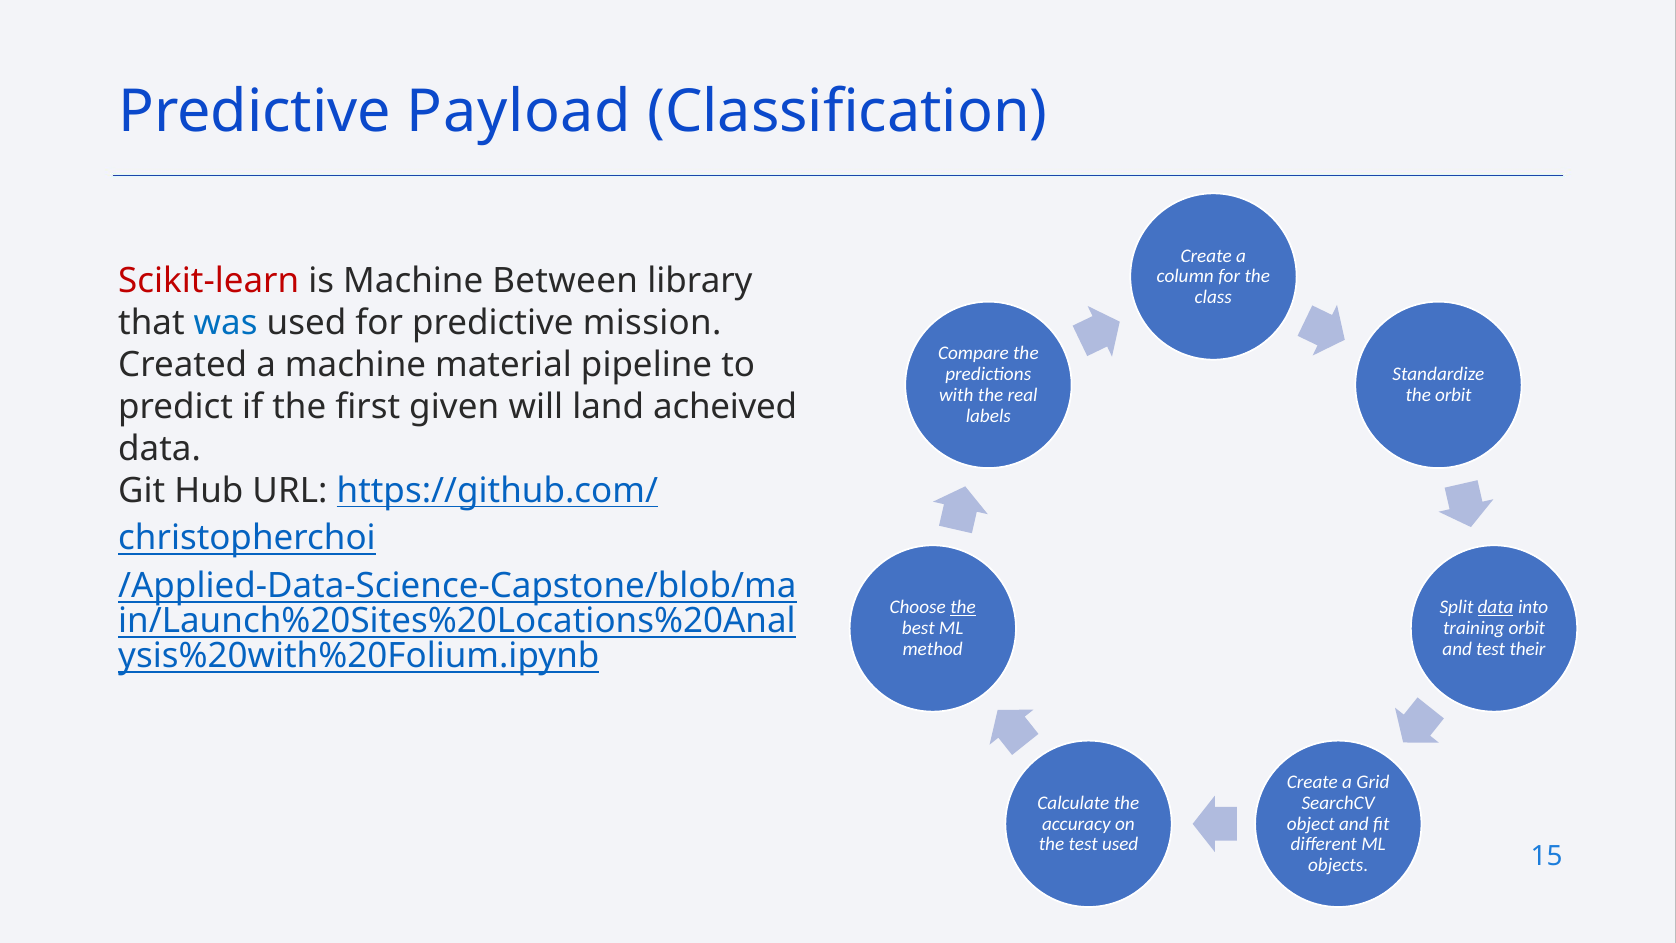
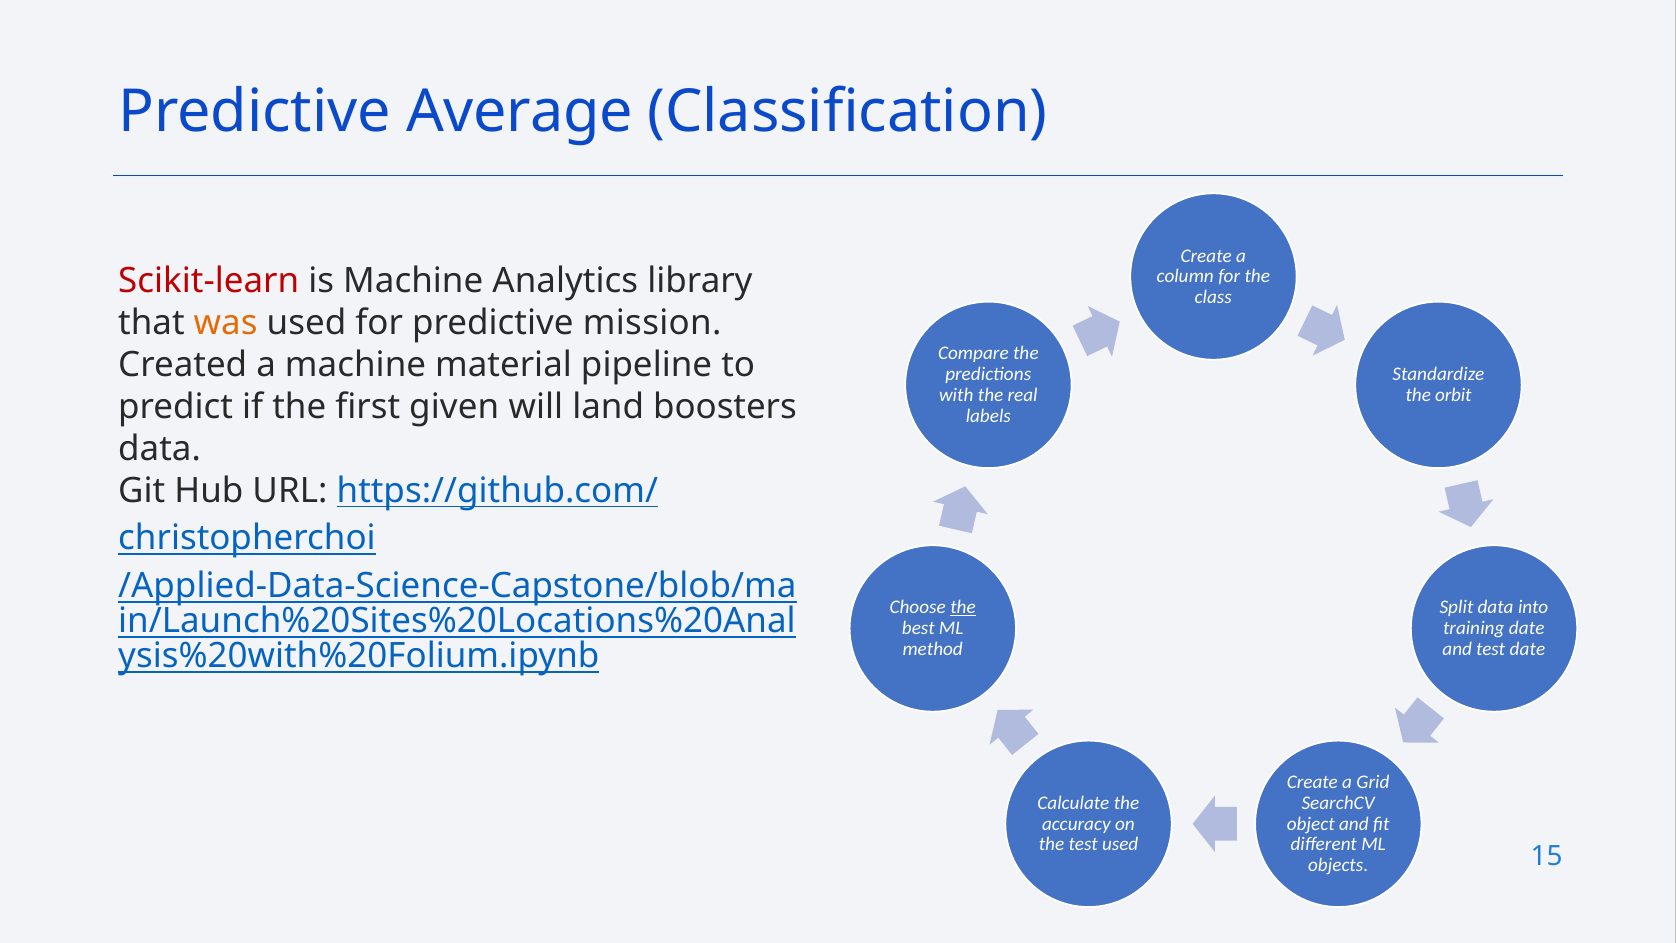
Payload: Payload -> Average (520, 112)
Between: Between -> Analytics (565, 281)
was colour: blue -> orange (226, 323)
acheived: acheived -> boosters (725, 406)
data underline: present -> none (1496, 607)
orbit: orbit -> date (1527, 628)
their: their -> date (1527, 649)
